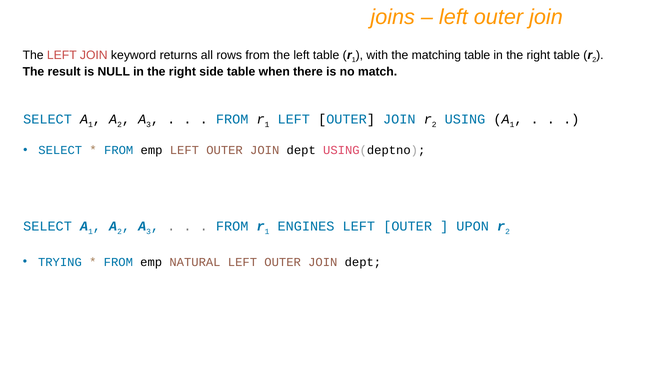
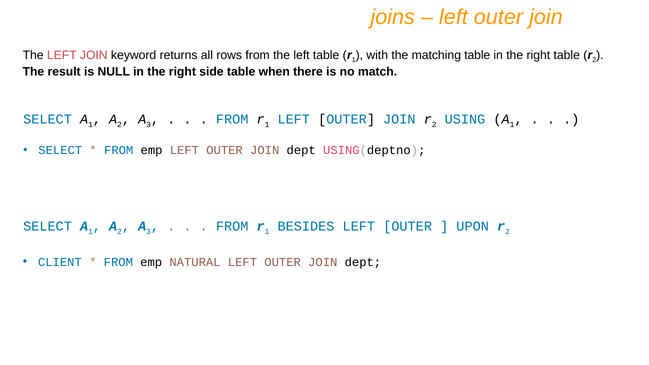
ENGINES: ENGINES -> BESIDES (306, 226)
TRYING: TRYING -> CLIENT (60, 262)
